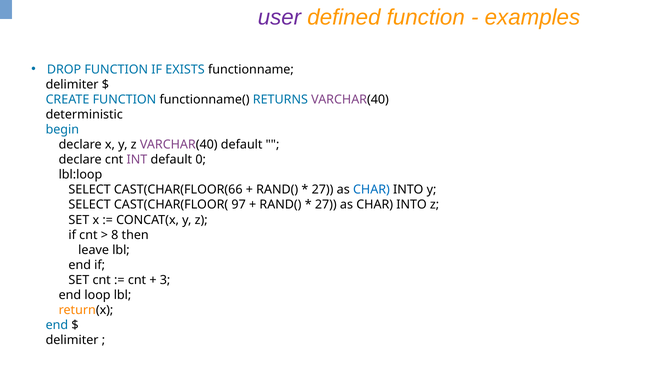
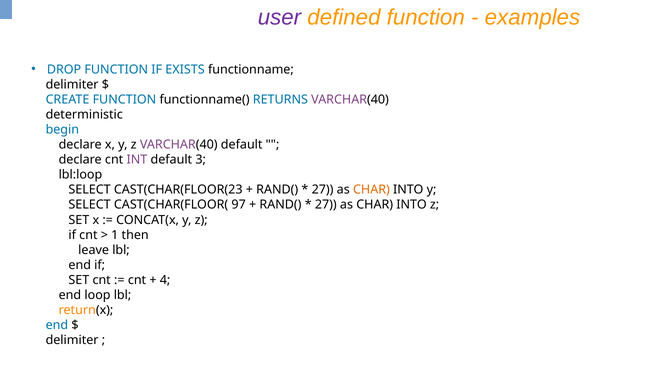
0: 0 -> 3 (201, 160)
CAST(CHAR(FLOOR(66: CAST(CHAR(FLOOR(66 -> CAST(CHAR(FLOOR(23 (178, 190)
CHAR colour: blue -> orange (371, 190)
8: 8 -> 1 (115, 235)
3: 3 -> 4 (165, 280)
